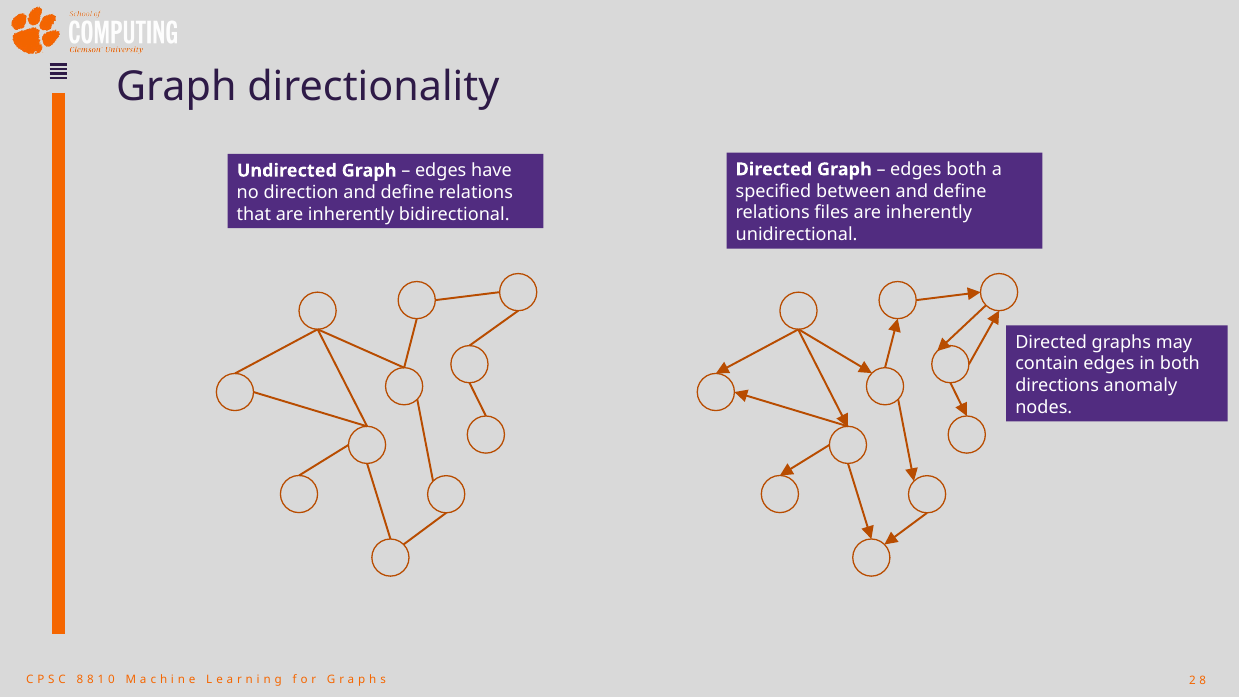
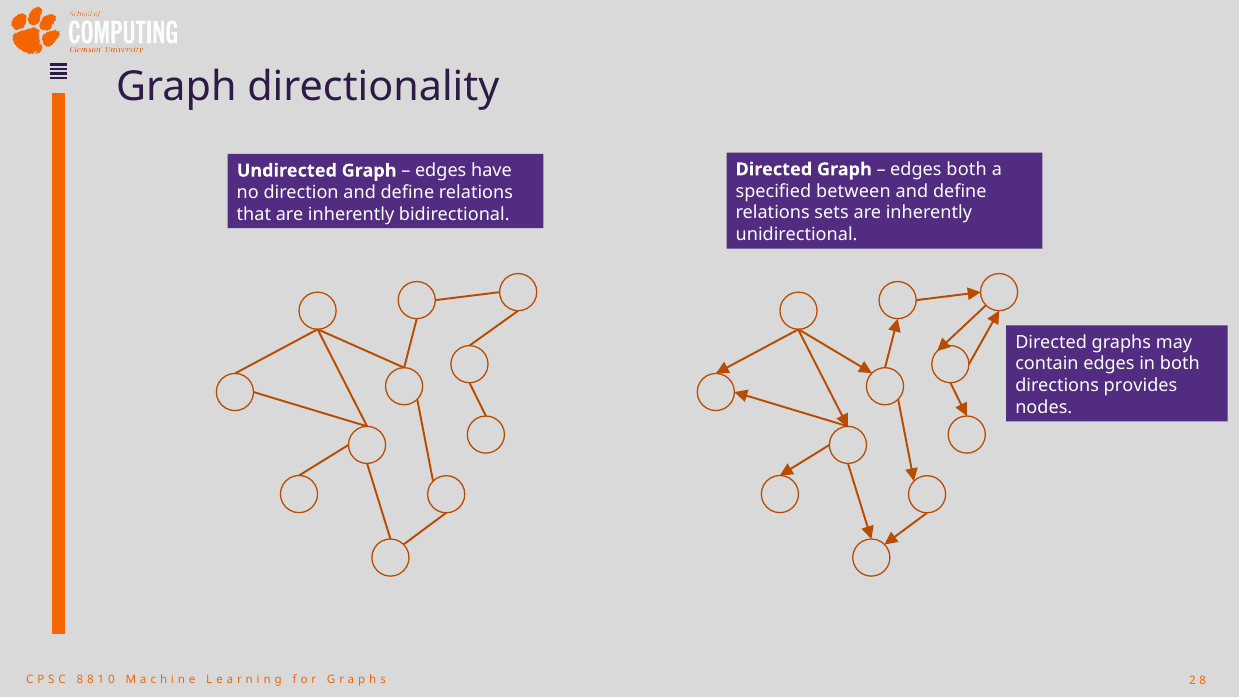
files: files -> sets (832, 213)
anomaly: anomaly -> provides (1141, 385)
